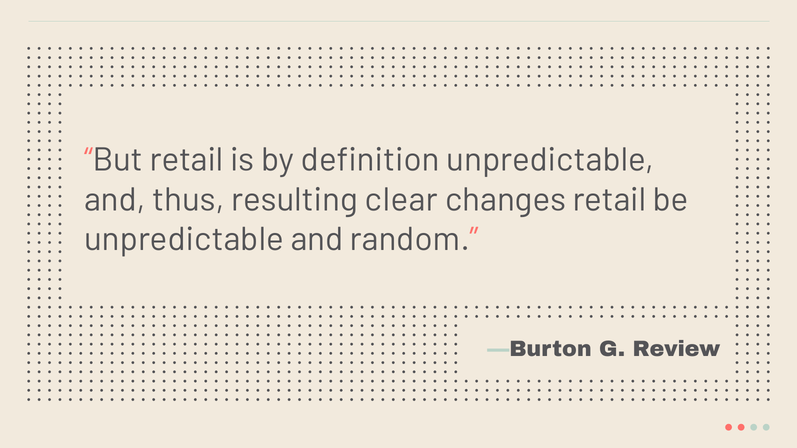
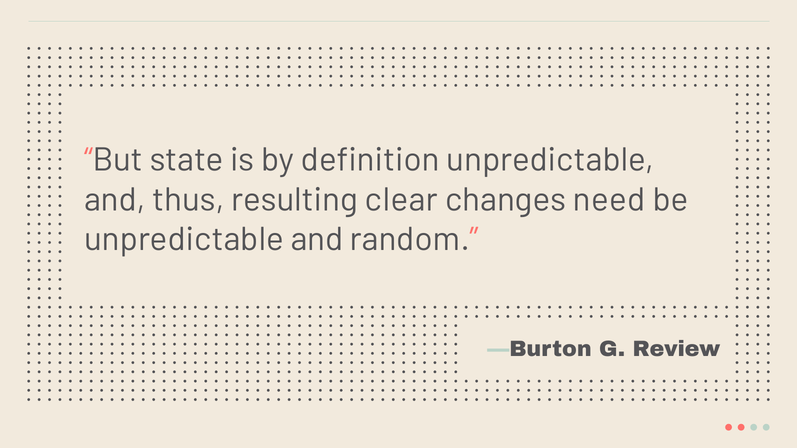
But retail: retail -> state (187, 160)
changes retail: retail -> need (609, 200)
